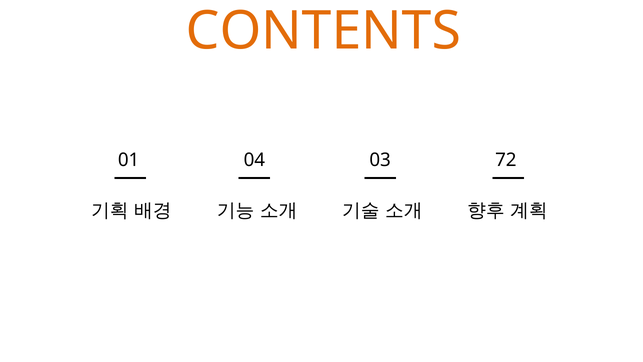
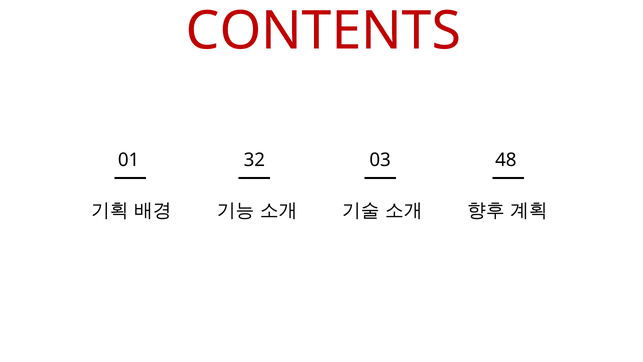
CONTENTS colour: orange -> red (323, 31)
04: 04 -> 32 (254, 160)
72: 72 -> 48 (506, 160)
